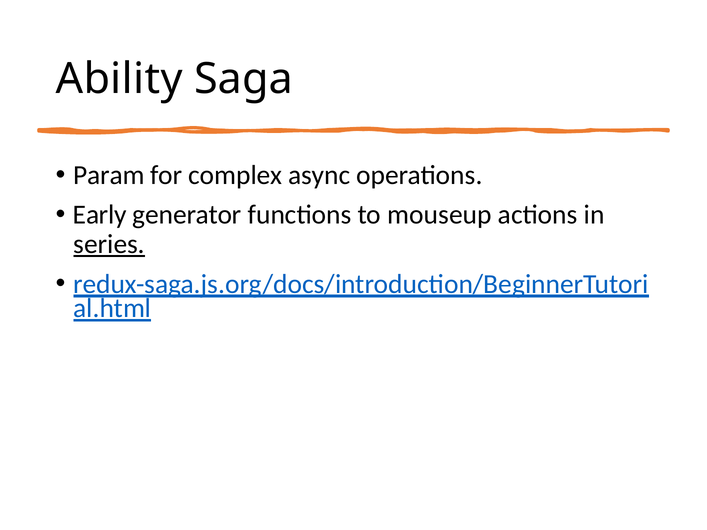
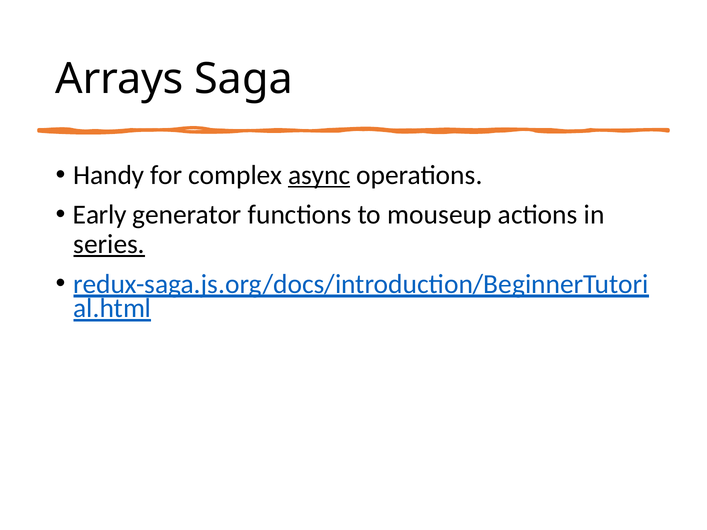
Ability: Ability -> Arrays (120, 79)
Param: Param -> Handy (109, 175)
async underline: none -> present (319, 175)
